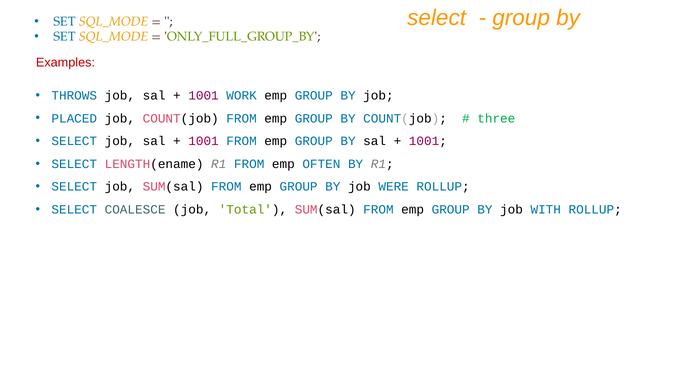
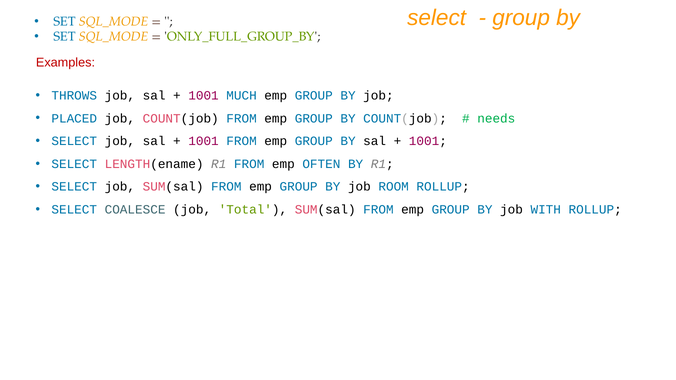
WORK: WORK -> MUCH (242, 96)
three: three -> needs (496, 118)
WERE: WERE -> ROOM (394, 187)
